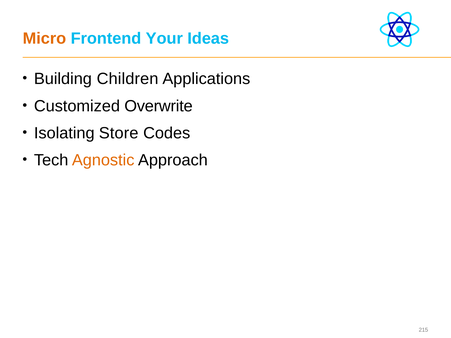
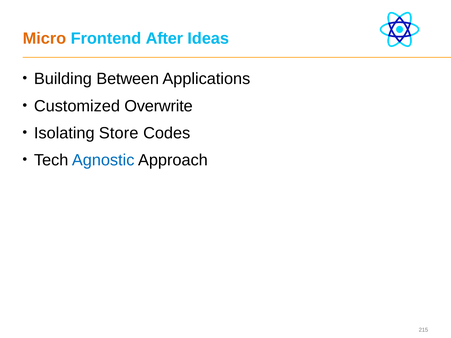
Your: Your -> After (164, 39)
Children: Children -> Between (128, 79)
Agnostic colour: orange -> blue (103, 160)
